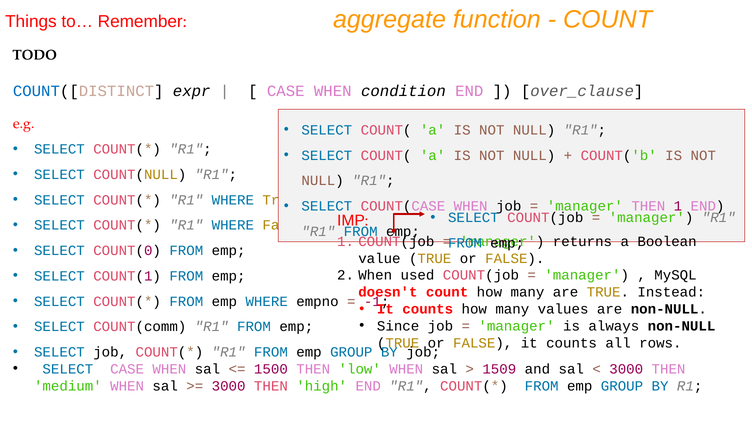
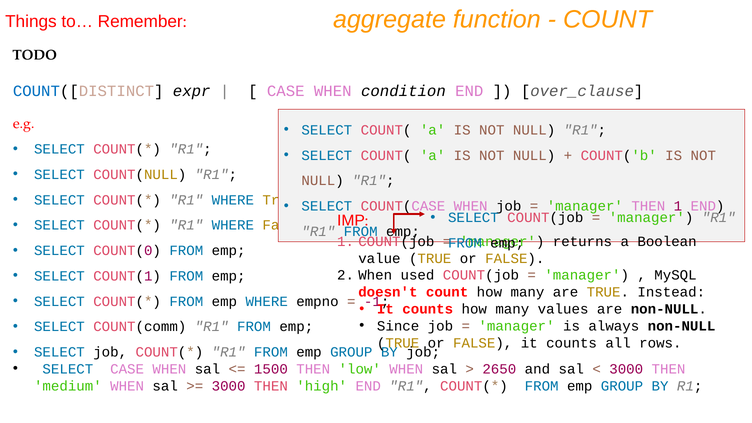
1509: 1509 -> 2650 (499, 369)
